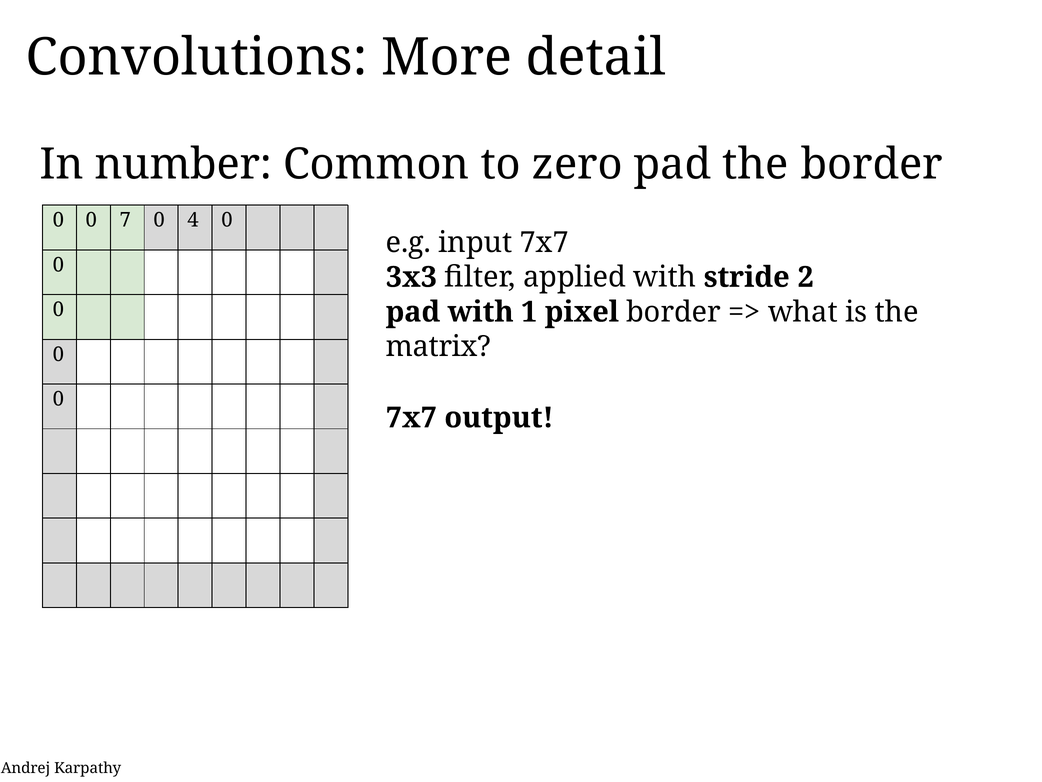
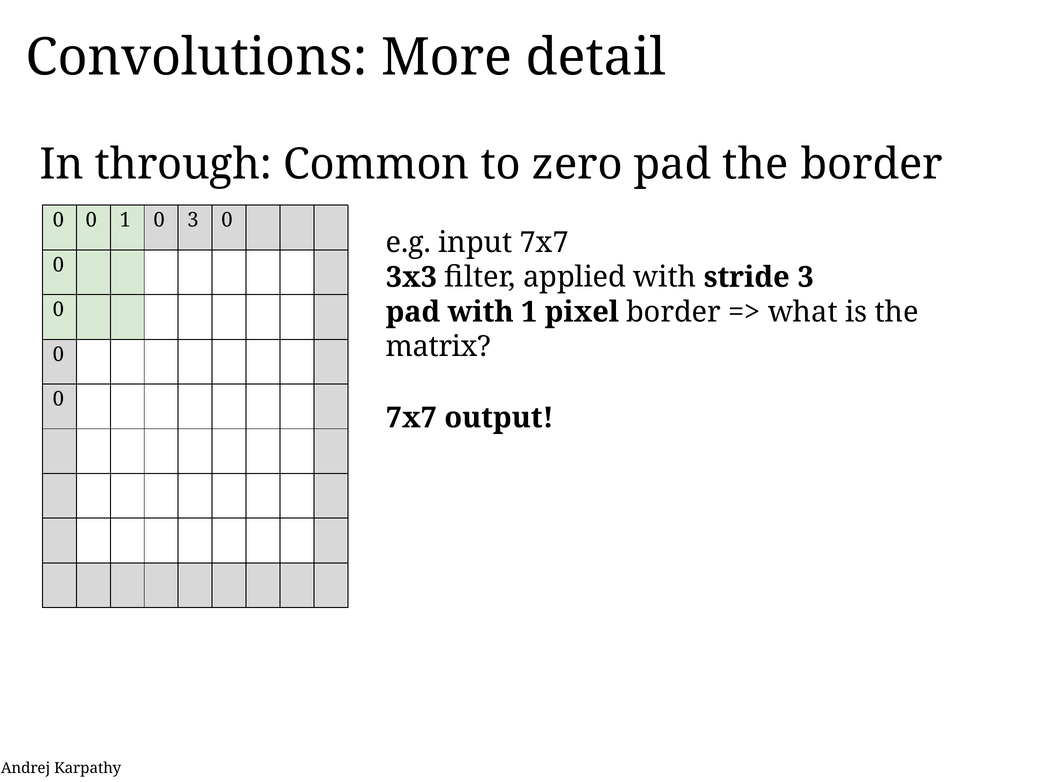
number: number -> through (184, 164)
0 7: 7 -> 1 (125, 220)
0 4: 4 -> 3 (193, 220)
stride 2: 2 -> 3 (806, 277)
